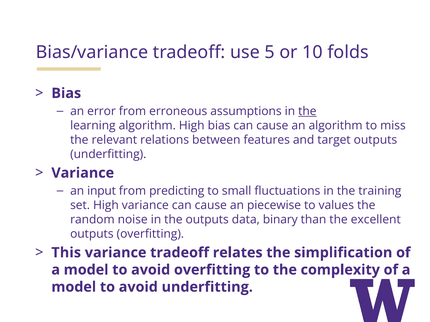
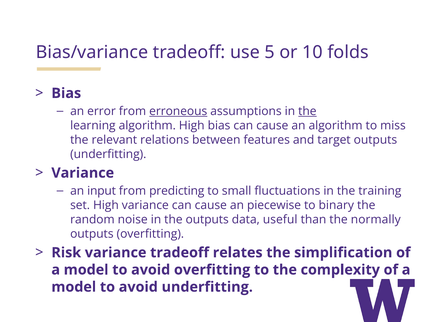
erroneous underline: none -> present (178, 111)
values: values -> binary (336, 206)
binary: binary -> useful (280, 220)
excellent: excellent -> normally (376, 220)
This: This -> Risk (66, 253)
